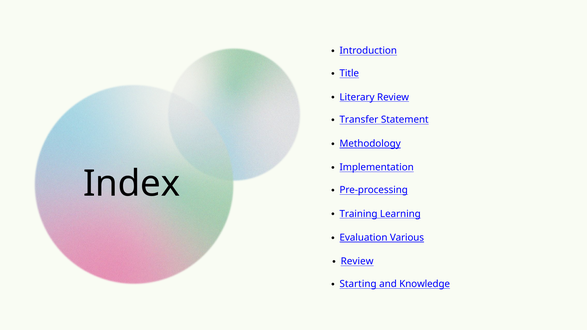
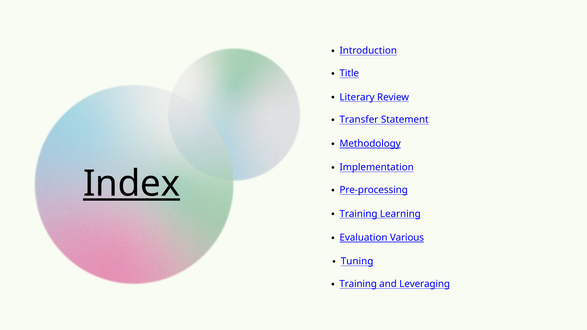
Index underline: none -> present (132, 184)
Review: Review -> Tuning (357, 262)
Starting: Starting -> Training (358, 284)
Knowledge: Knowledge -> Leveraging (425, 284)
